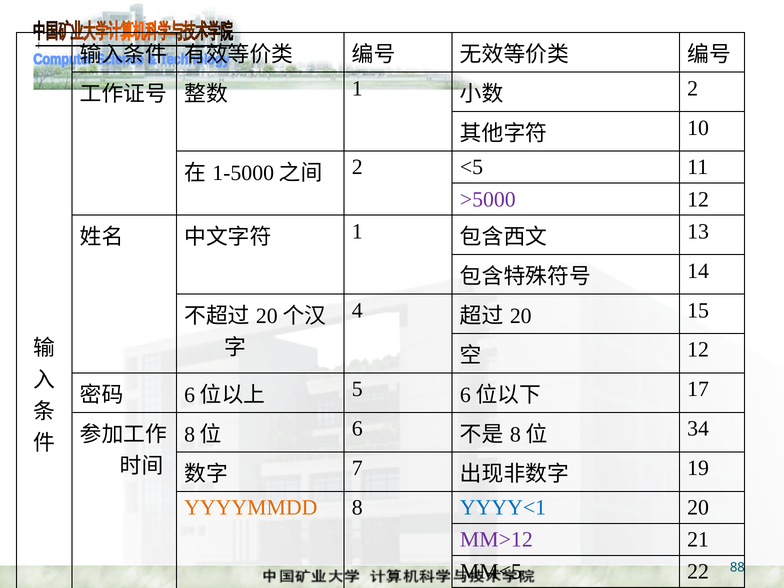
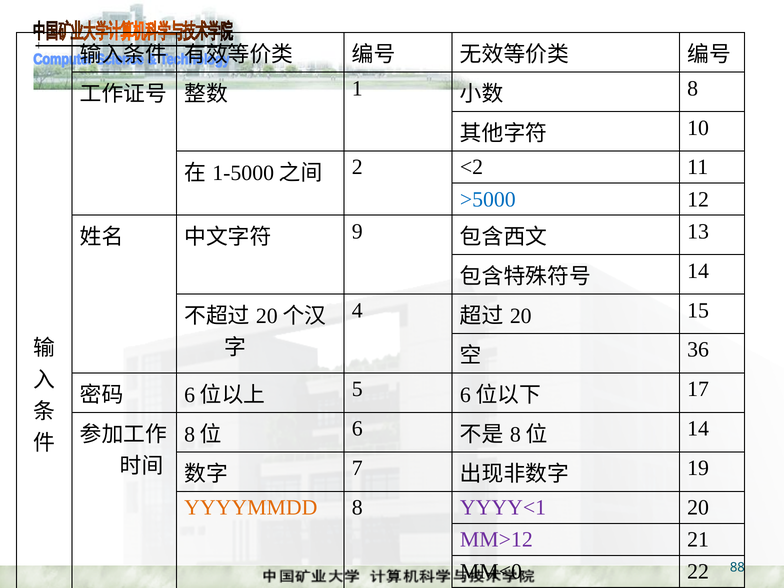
2: 2 -> 8 (693, 88)
<5: <5 -> <2 (472, 167)
>5000 colour: purple -> blue (488, 199)
1: 1 -> 9 (357, 231)
12: 12 -> 36 (698, 350)
34: 34 -> 14 (698, 429)
YYYY<1 colour: blue -> purple (503, 508)
MM<5: MM<5 -> MM<0 (491, 572)
